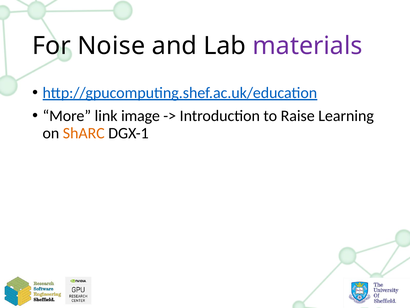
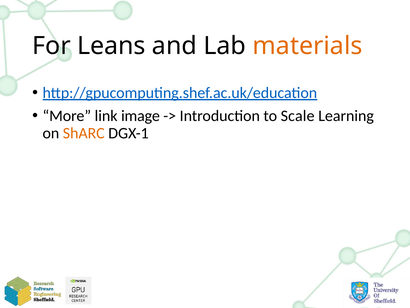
Noise: Noise -> Leans (111, 46)
materials colour: purple -> orange (308, 46)
Raise: Raise -> Scale (298, 116)
